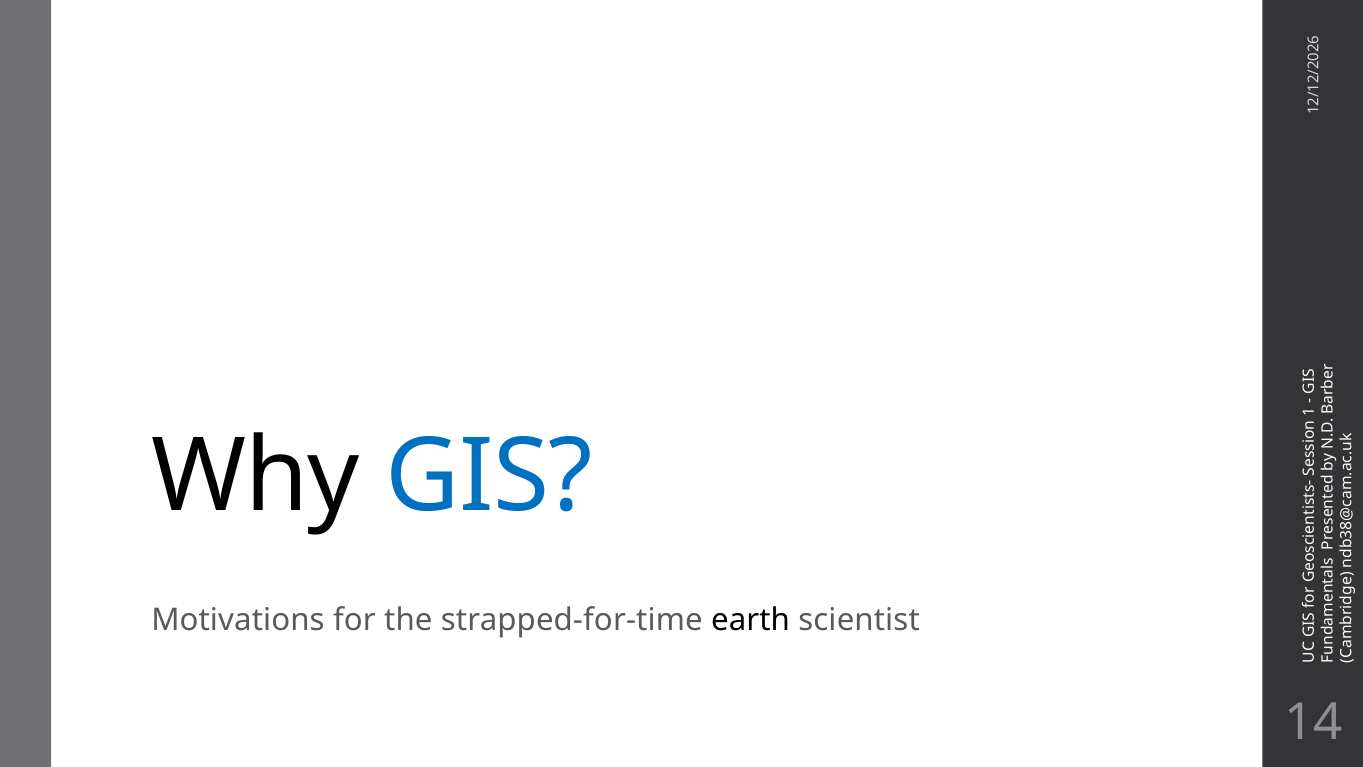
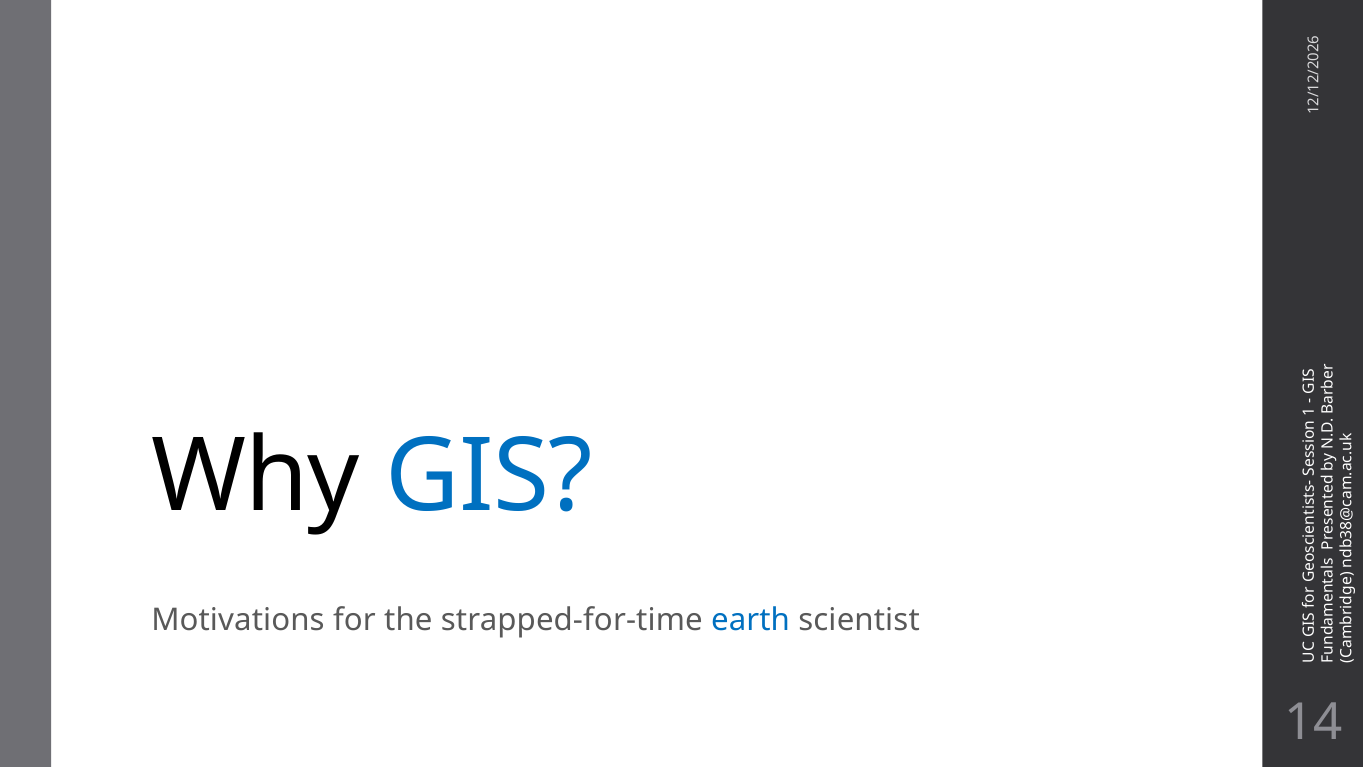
earth colour: black -> blue (751, 620)
